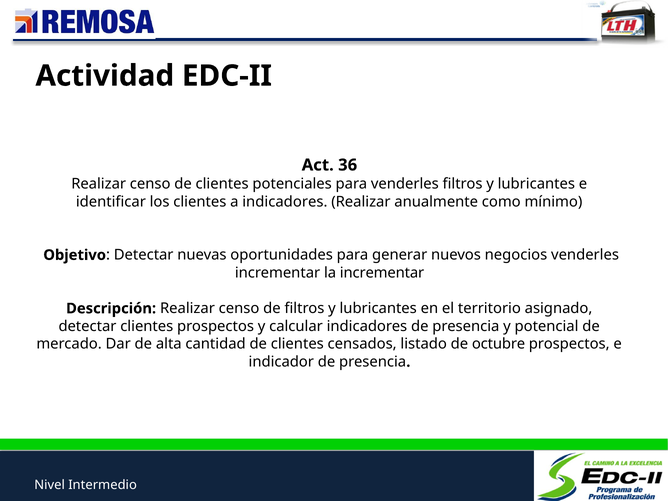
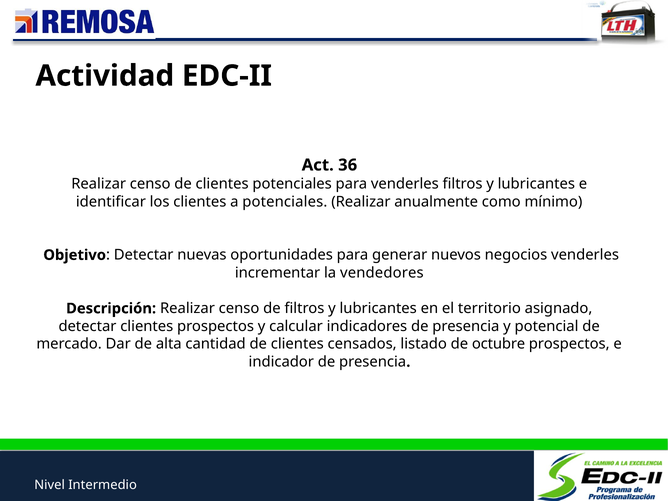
a indicadores: indicadores -> potenciales (285, 202)
la incrementar: incrementar -> vendedores (382, 273)
